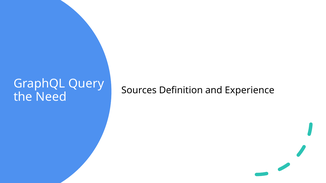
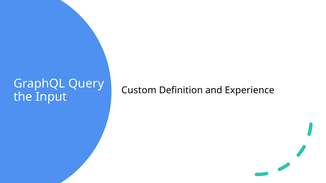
Sources: Sources -> Custom (139, 90)
Need: Need -> Input (51, 97)
